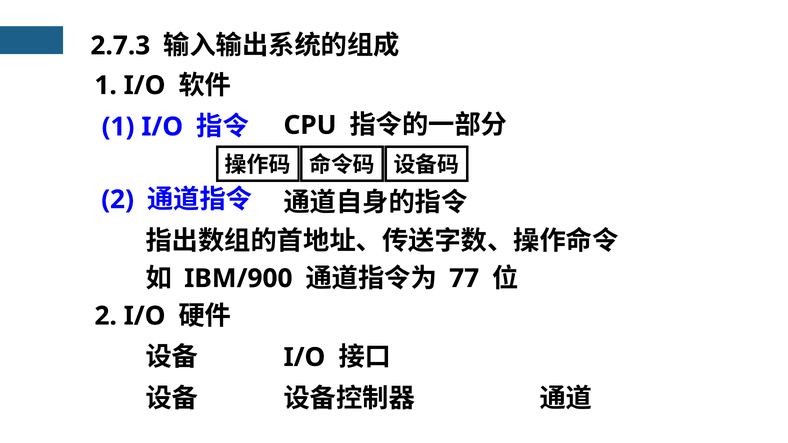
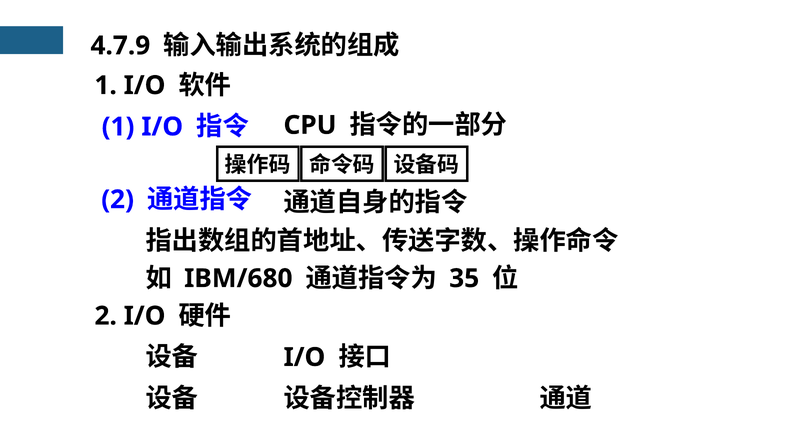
2.7.3: 2.7.3 -> 4.7.9 (120, 46)
IBM/900: IBM/900 -> IBM/680 (238, 279)
77: 77 -> 35 (464, 279)
